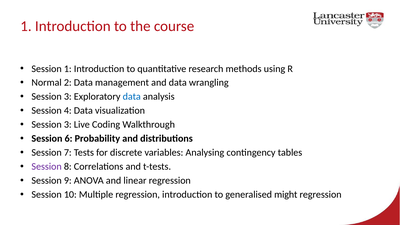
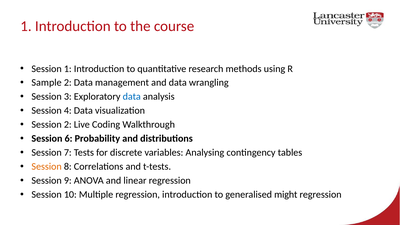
Normal: Normal -> Sample (47, 83)
3: 3 -> 2 (68, 125)
Session colour: purple -> orange (47, 167)
